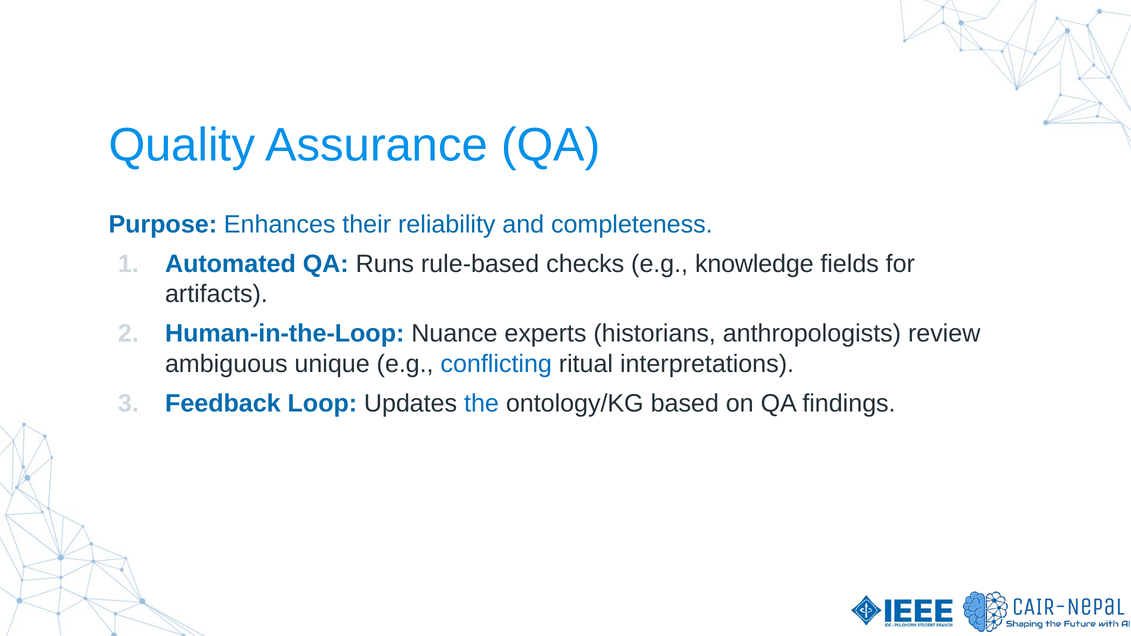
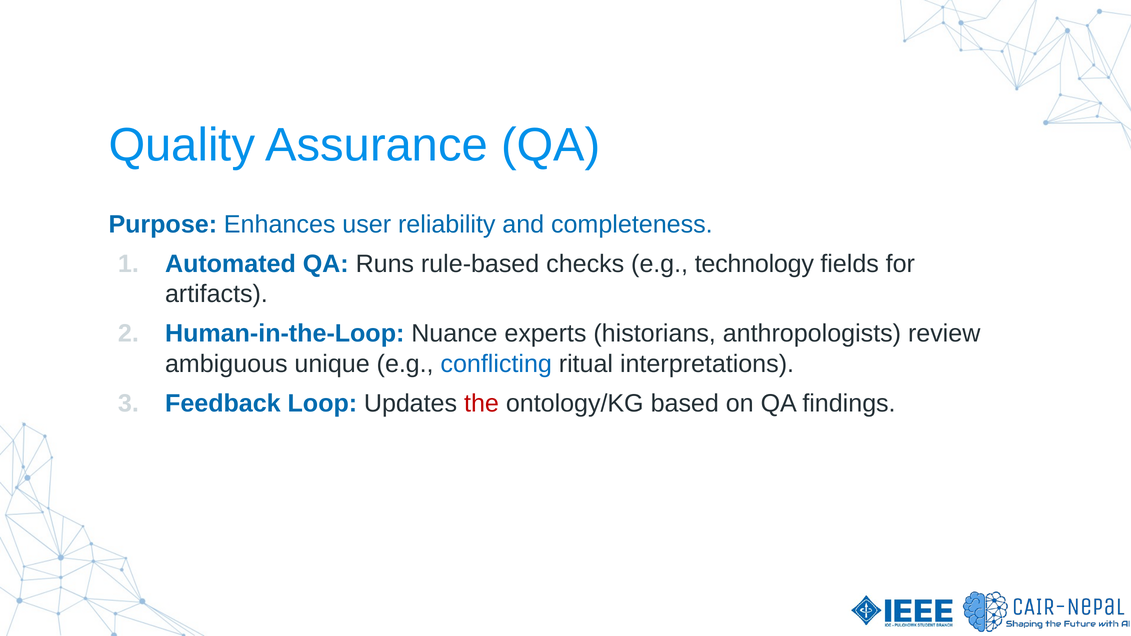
their: their -> user (367, 225)
knowledge: knowledge -> technology (754, 264)
the colour: blue -> red (482, 404)
